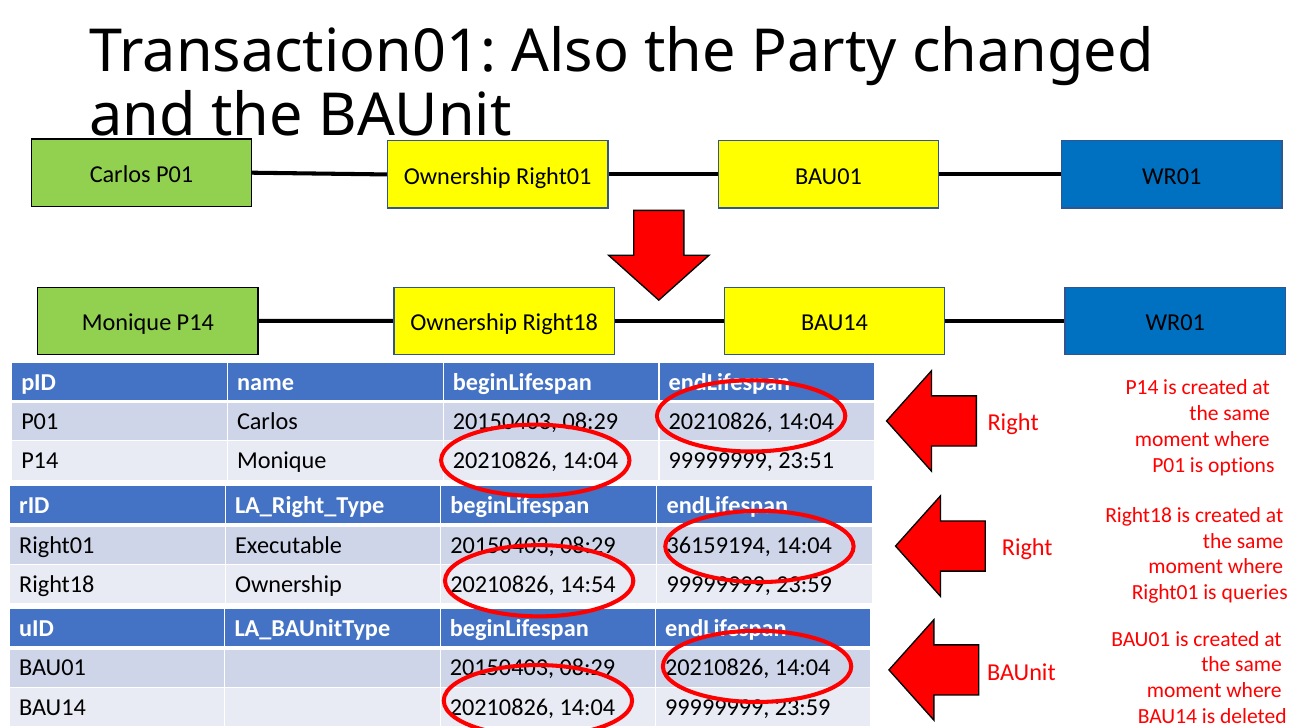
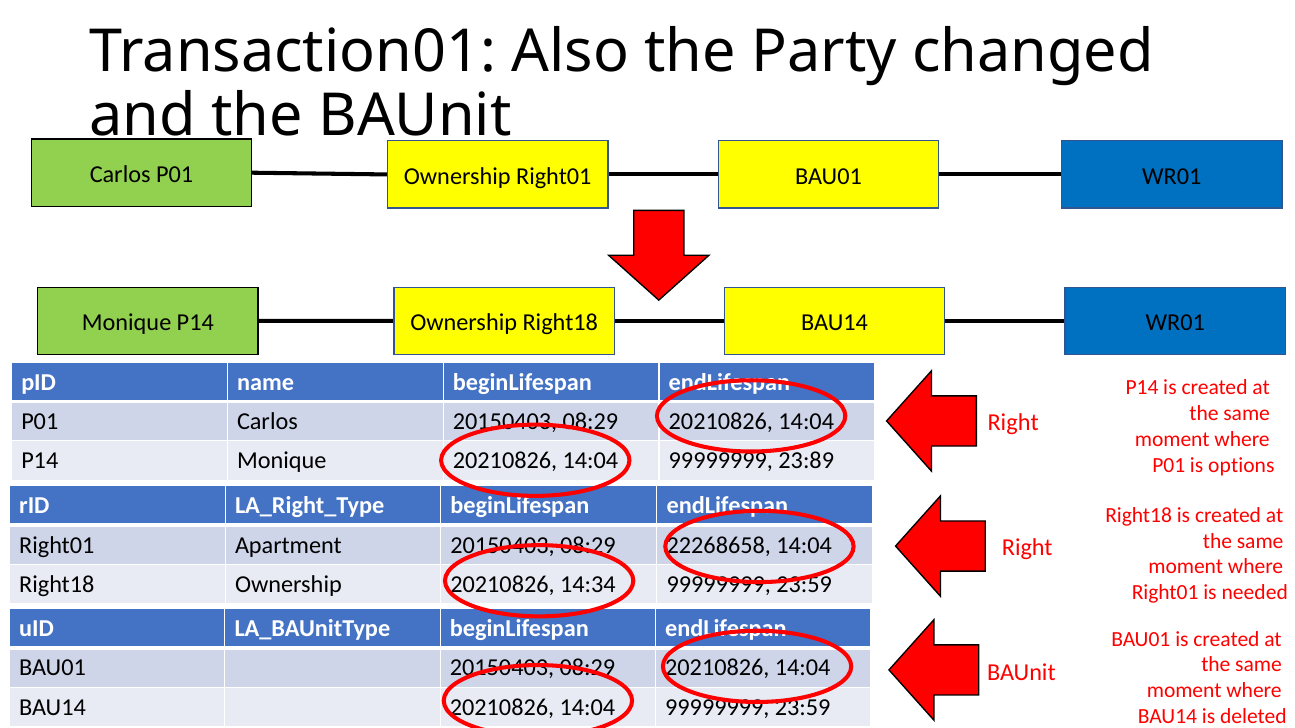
23:51: 23:51 -> 23:89 (806, 461)
Executable: Executable -> Apartment (288, 545)
36159194: 36159194 -> 22268658 (719, 545)
14:54: 14:54 -> 14:34 (588, 585)
queries: queries -> needed (1255, 593)
